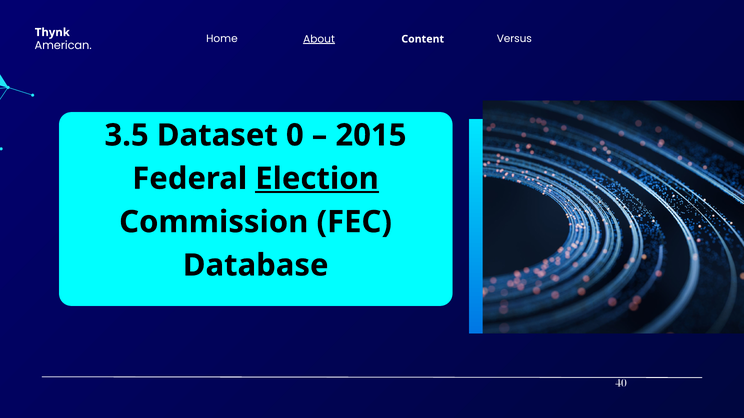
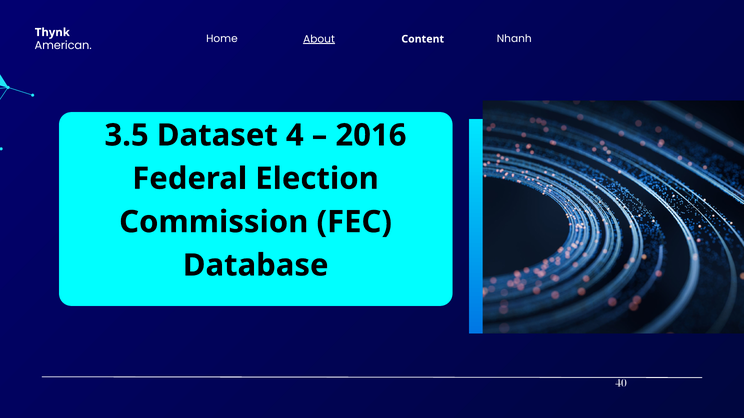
Versus: Versus -> Nhanh (514, 39)
0: 0 -> 4 (295, 135)
2015: 2015 -> 2016 (371, 135)
Election underline: present -> none (317, 179)
